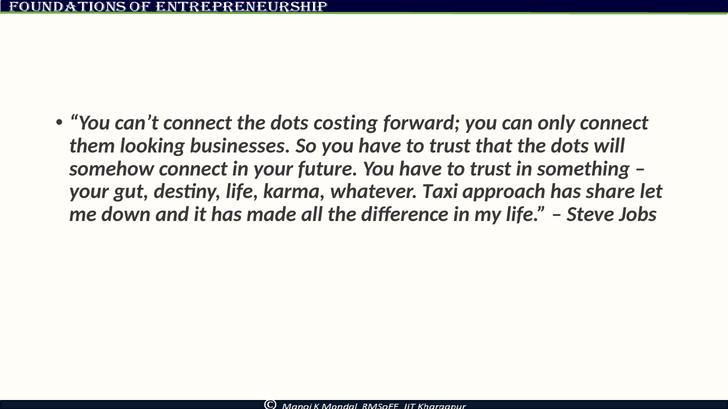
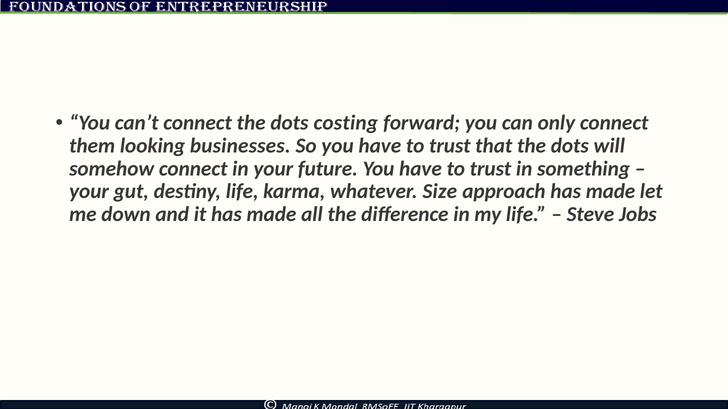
Taxi: Taxi -> Size (440, 192)
approach has share: share -> made (611, 192)
